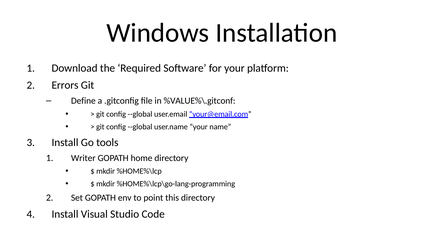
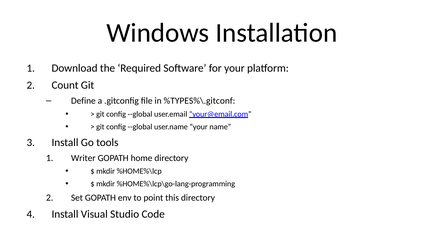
Errors: Errors -> Count (65, 85)
%VALUE%\.gitconf: %VALUE%\.gitconf -> %TYPES%\.gitconf (199, 101)
